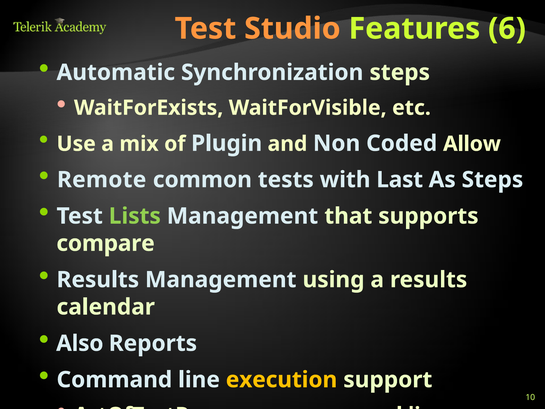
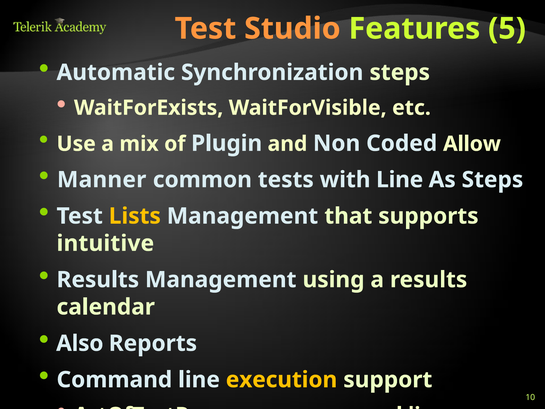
6: 6 -> 5 (507, 29)
Remote: Remote -> Manner (102, 180)
with Last: Last -> Line (400, 180)
Lists colour: light green -> yellow (135, 216)
compare: compare -> intuitive (105, 243)
